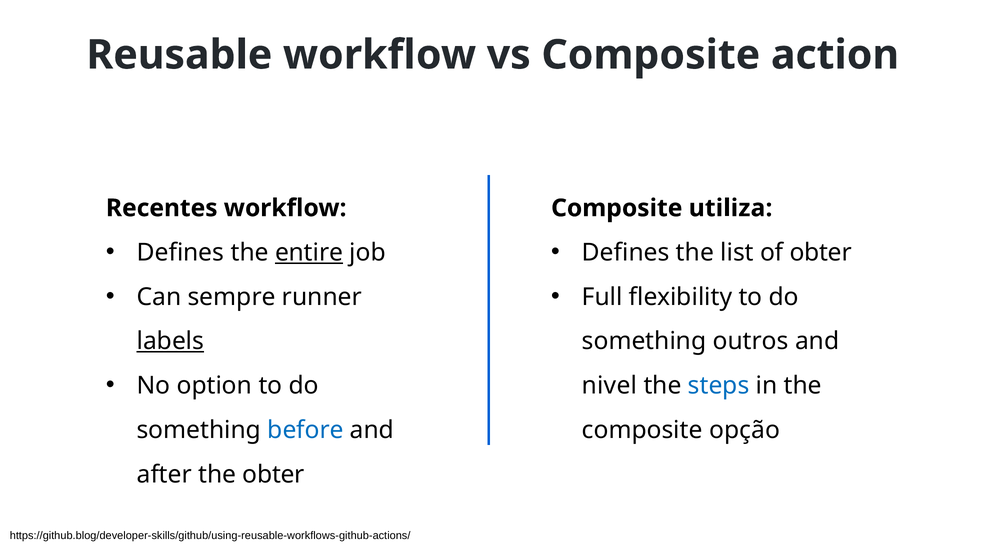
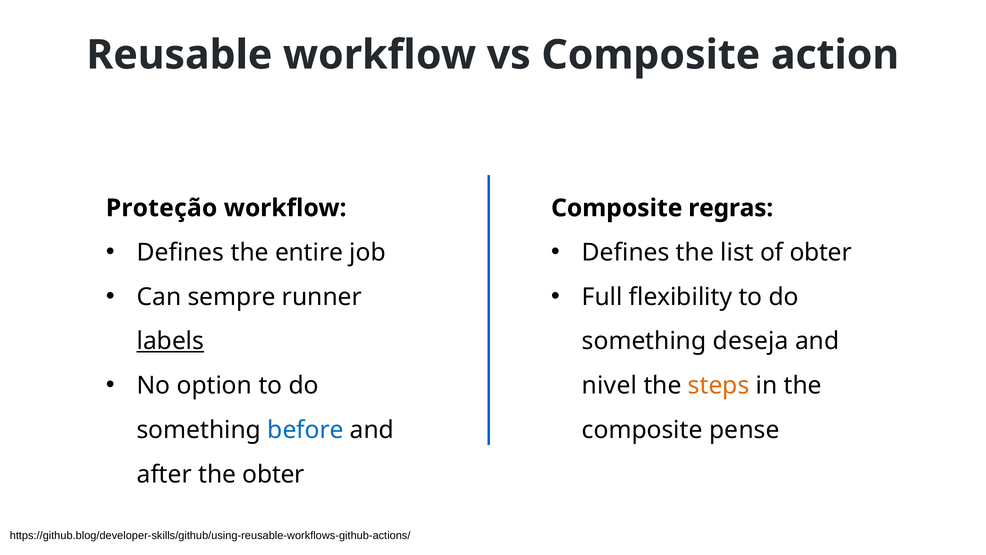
Recentes: Recentes -> Proteção (162, 208)
utiliza: utiliza -> regras (731, 208)
entire underline: present -> none (309, 252)
outros: outros -> deseja (751, 341)
steps colour: blue -> orange (719, 385)
opção: opção -> pense (744, 430)
